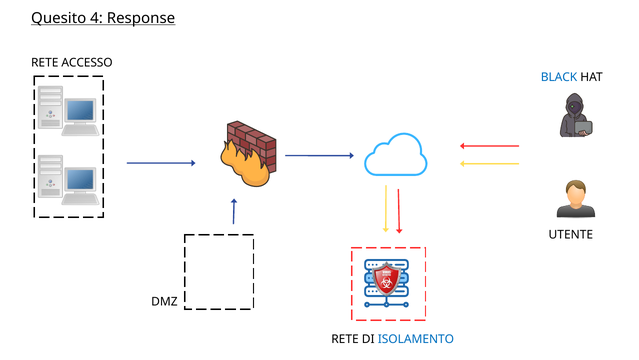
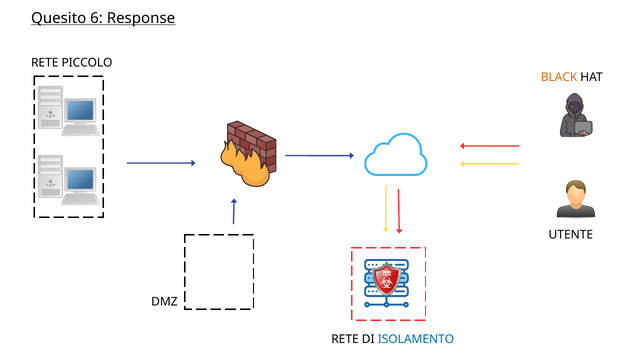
4: 4 -> 6 (97, 18)
ACCESSO: ACCESSO -> PICCOLO (87, 63)
BLACK colour: blue -> orange (559, 77)
